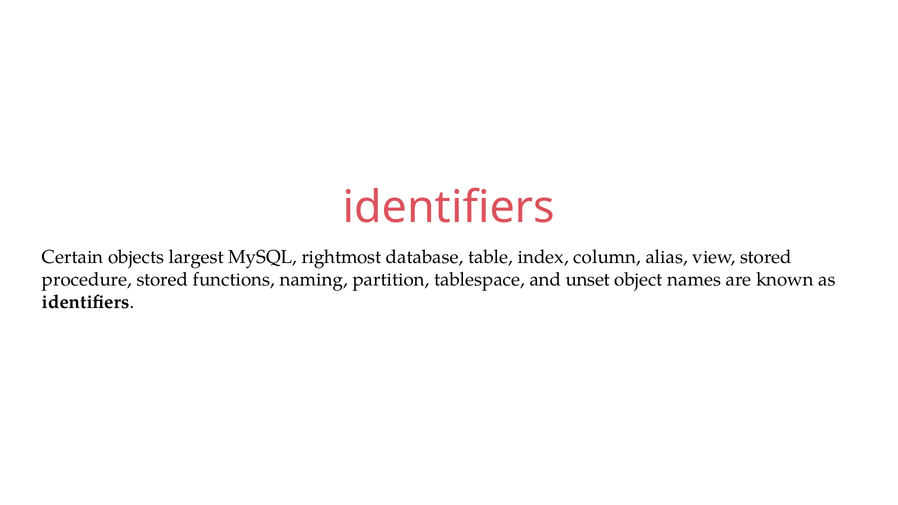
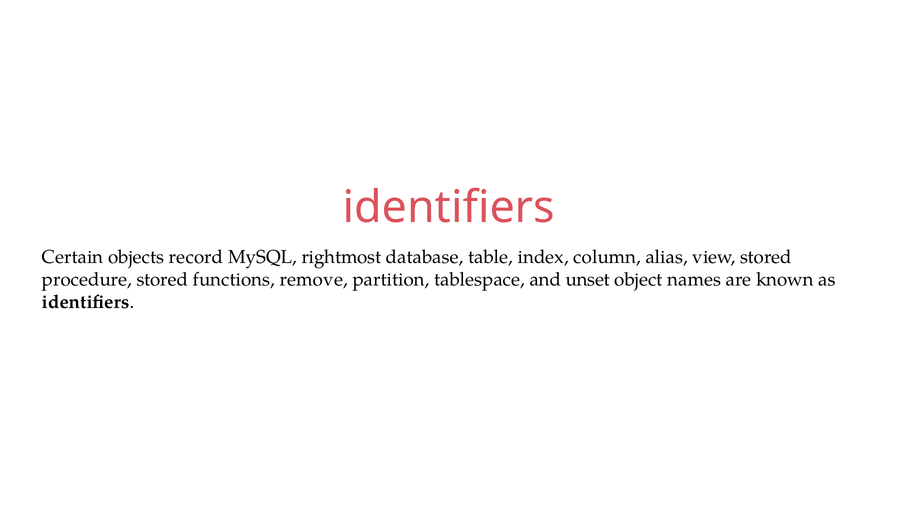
largest: largest -> record (196, 257)
naming: naming -> remove (314, 280)
